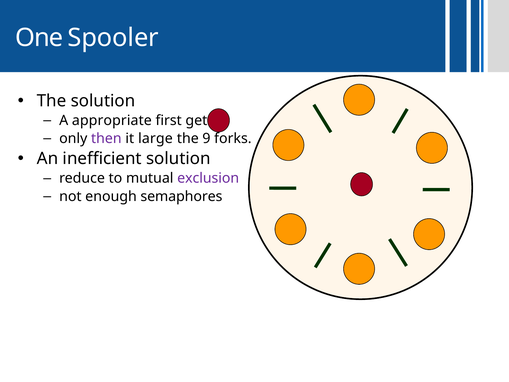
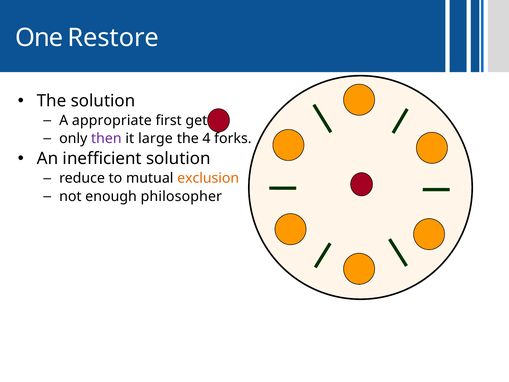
Spooler: Spooler -> Restore (113, 38)
9: 9 -> 4 (206, 138)
exclusion colour: purple -> orange (208, 178)
semaphores: semaphores -> philosopher (181, 196)
